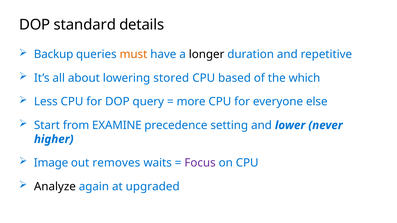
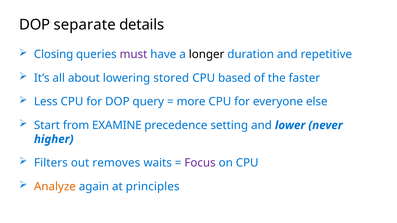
standard: standard -> separate (85, 25)
Backup: Backup -> Closing (54, 54)
must colour: orange -> purple (133, 54)
which: which -> faster (304, 78)
Image: Image -> Filters (51, 163)
Analyze colour: black -> orange (55, 187)
upgraded: upgraded -> principles (153, 187)
